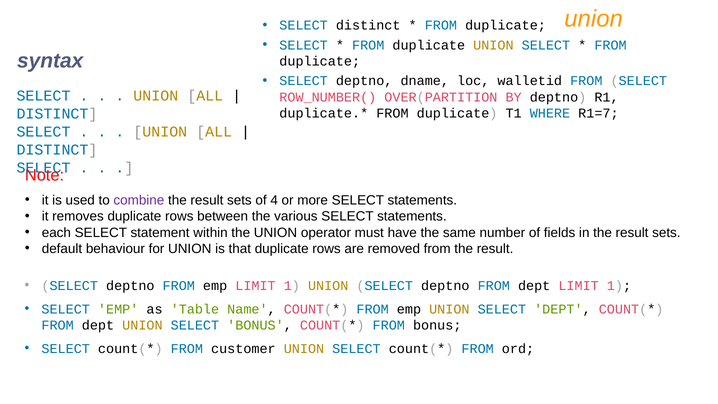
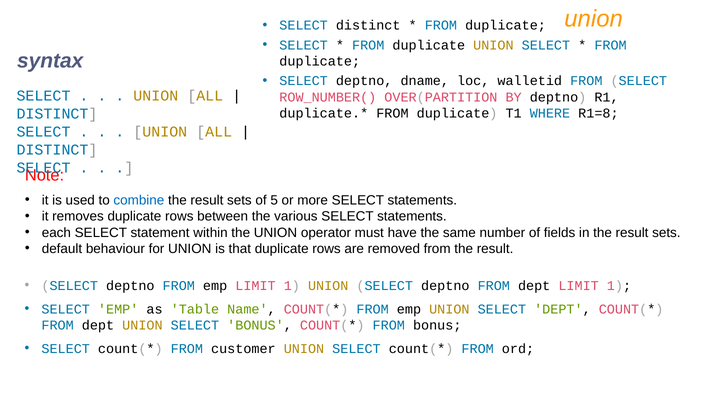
R1=7: R1=7 -> R1=8 (598, 113)
combine colour: purple -> blue (139, 200)
4: 4 -> 5 (274, 200)
